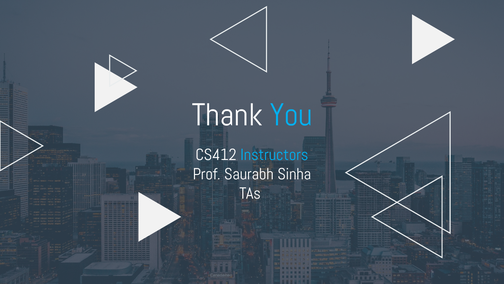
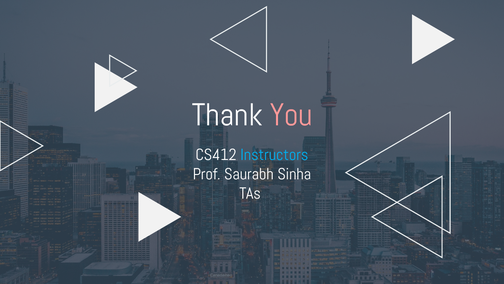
You colour: light blue -> pink (291, 115)
